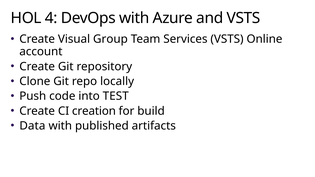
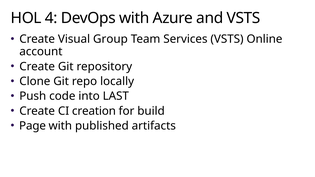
TEST: TEST -> LAST (116, 96)
Data: Data -> Page (33, 126)
